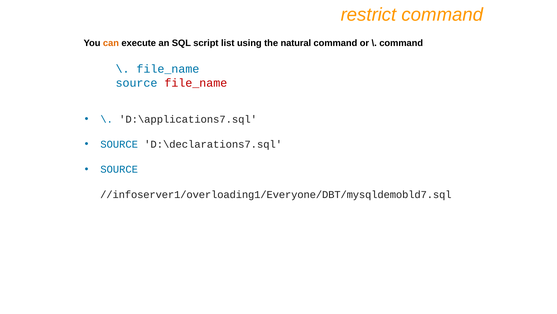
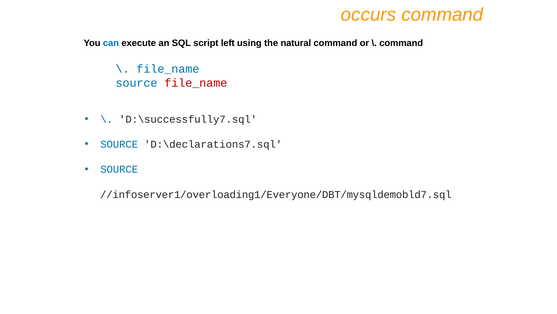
restrict: restrict -> occurs (368, 14)
can colour: orange -> blue (111, 43)
list: list -> left (228, 43)
D:\applications7.sql: D:\applications7.sql -> D:\successfully7.sql (188, 119)
